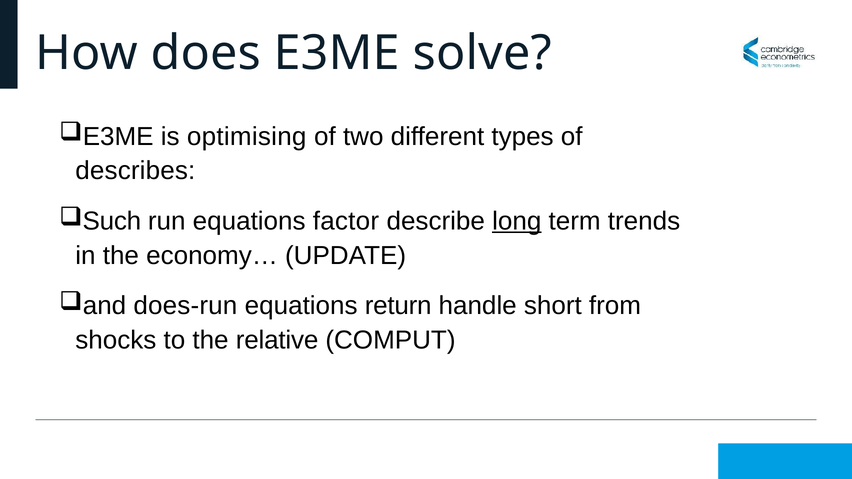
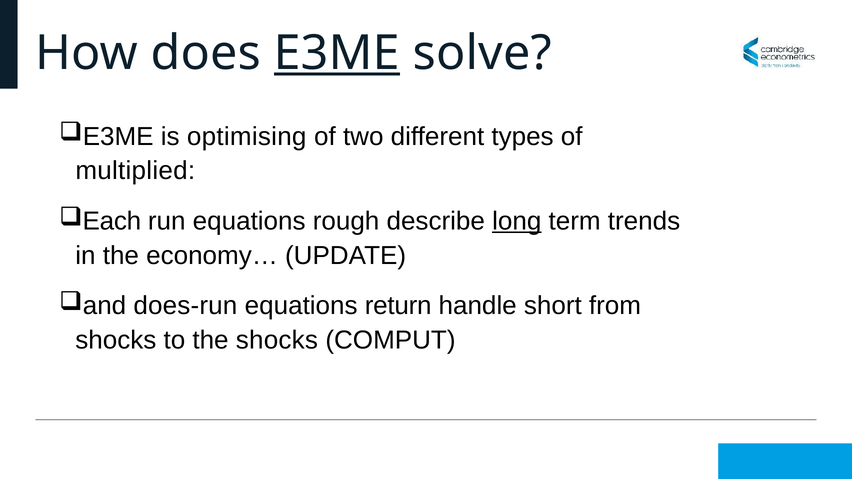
E3ME underline: none -> present (337, 53)
describes: describes -> multiplied (135, 171)
Such: Such -> Each (112, 221)
factor: factor -> rough (346, 221)
the relative: relative -> shocks (277, 341)
